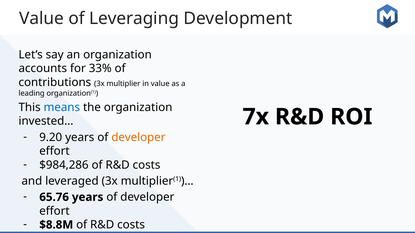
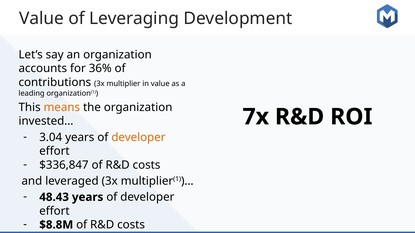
33%: 33% -> 36% (100, 69)
means colour: blue -> orange (62, 108)
9.20: 9.20 -> 3.04 (51, 138)
$984,286: $984,286 -> $336,847 (64, 165)
65.76: 65.76 -> 48.43 (54, 197)
